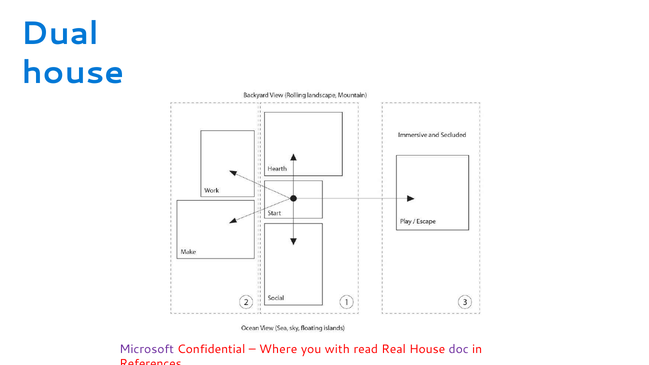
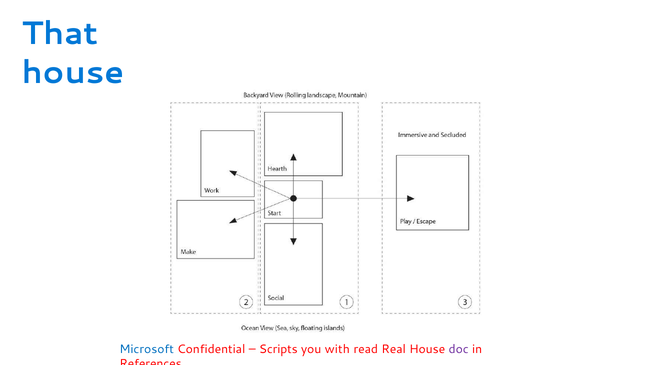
Dual: Dual -> That (60, 34)
Microsoft colour: purple -> blue (147, 349)
Where: Where -> Scripts (278, 349)
